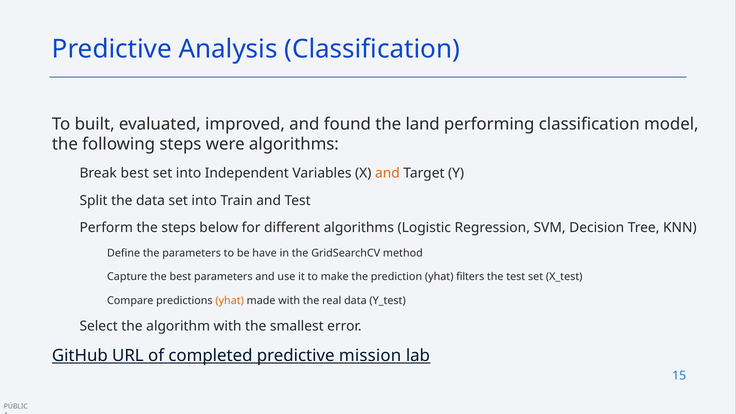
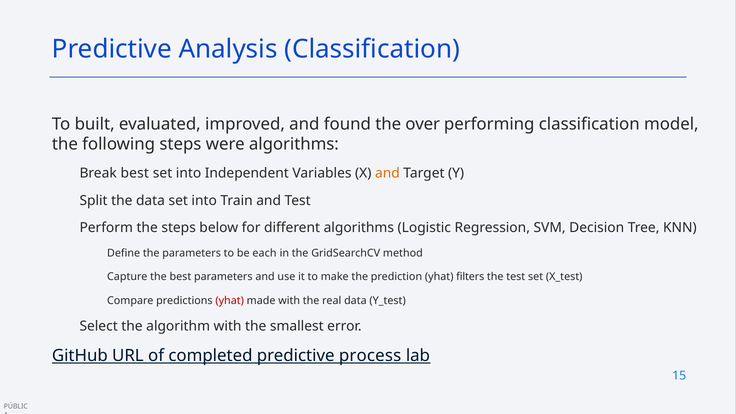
land: land -> over (423, 124)
have: have -> each (265, 253)
yhat colour: orange -> red (230, 300)
mission: mission -> process (370, 355)
